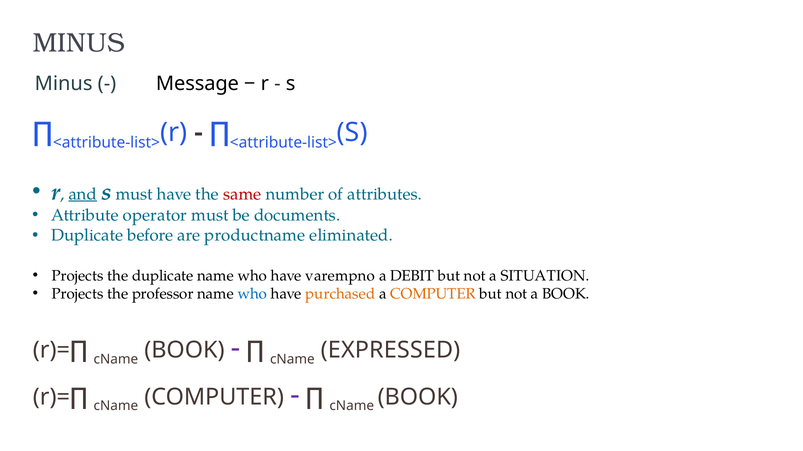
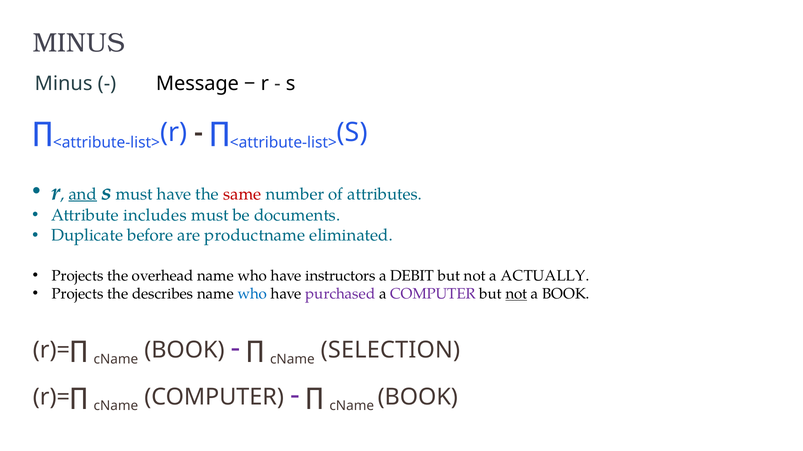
operator: operator -> includes (155, 216)
the duplicate: duplicate -> overhead (163, 276)
varempno: varempno -> instructors (340, 276)
SITUATION: SITUATION -> ACTUALLY (545, 276)
professor: professor -> describes (163, 294)
purchased colour: orange -> purple (340, 294)
COMPUTER colour: orange -> purple (433, 294)
not underline: none -> present (516, 294)
EXPRESSED: EXPRESSED -> SELECTION (390, 351)
